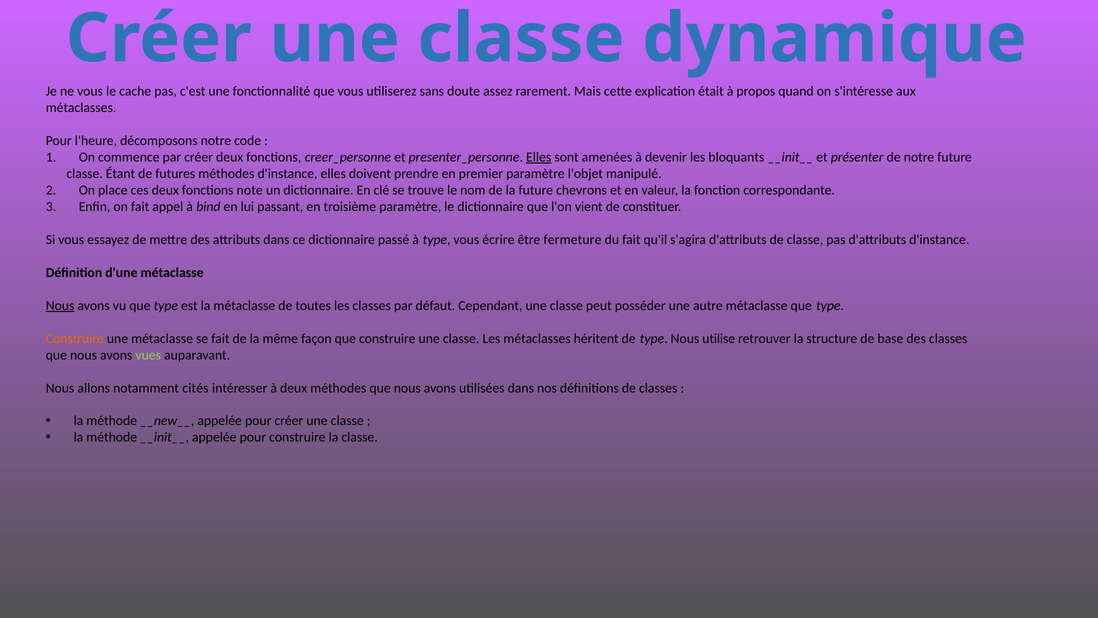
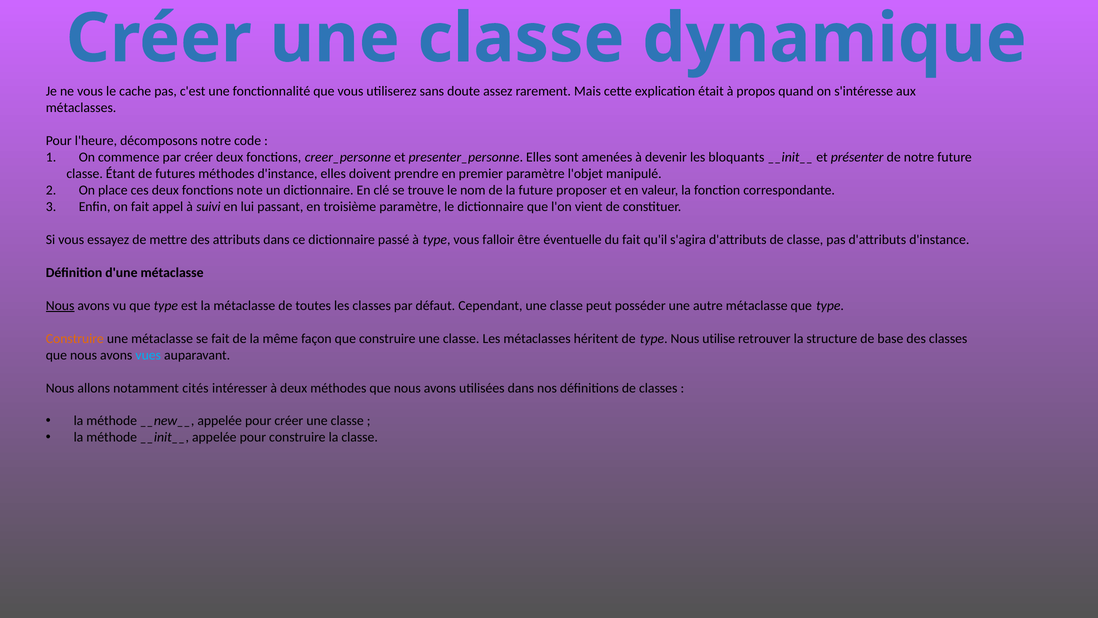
Elles underline: present -> none (539, 157)
chevrons: chevrons -> proposer (582, 190)
bind: bind -> suivi (208, 207)
écrire: écrire -> falloir (498, 240)
fermeture: fermeture -> éventuelle (573, 240)
vues colour: light green -> light blue (148, 355)
